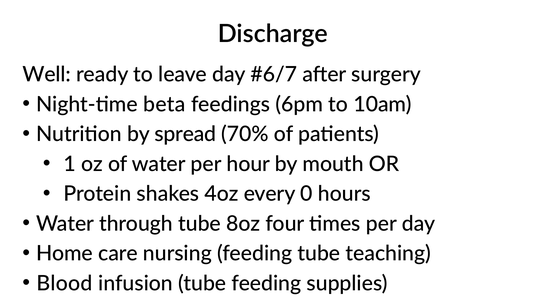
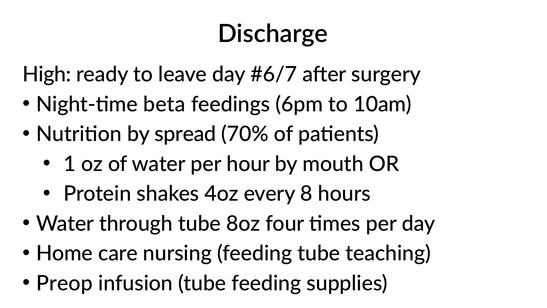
Well: Well -> High (47, 74)
0: 0 -> 8 (306, 194)
Blood: Blood -> Preop (64, 283)
